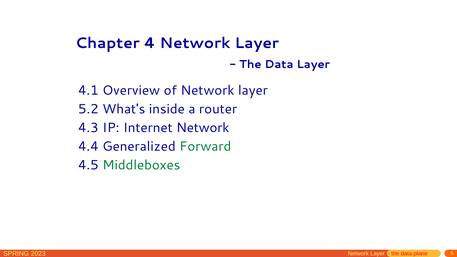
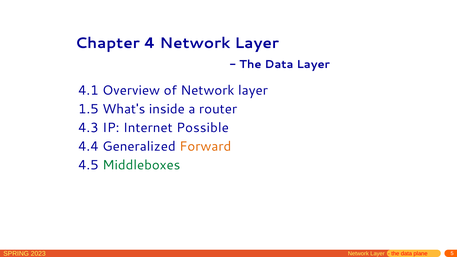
5.2: 5.2 -> 1.5 (88, 109)
Internet Network: Network -> Possible (203, 128)
Forward colour: green -> orange (205, 146)
